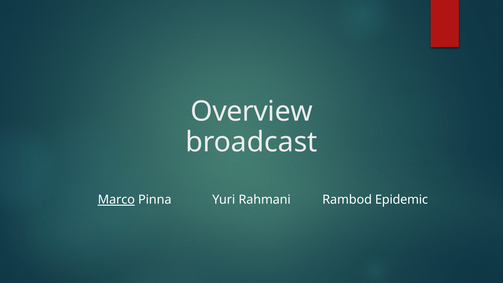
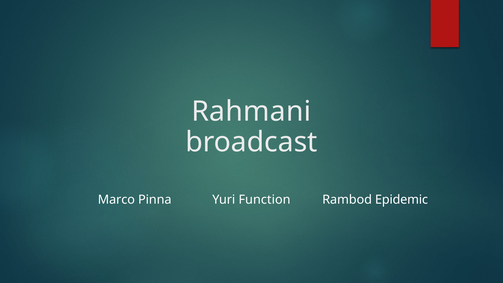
Overview: Overview -> Rahmani (251, 112)
Marco underline: present -> none (116, 200)
Rahmani: Rahmani -> Function (265, 200)
